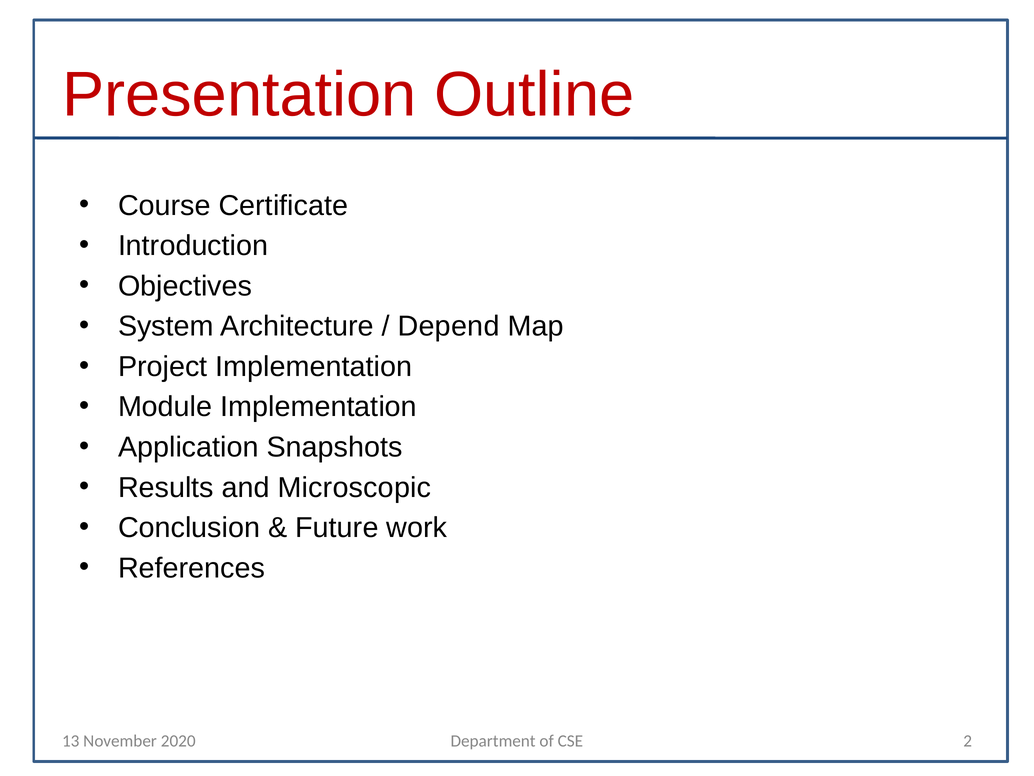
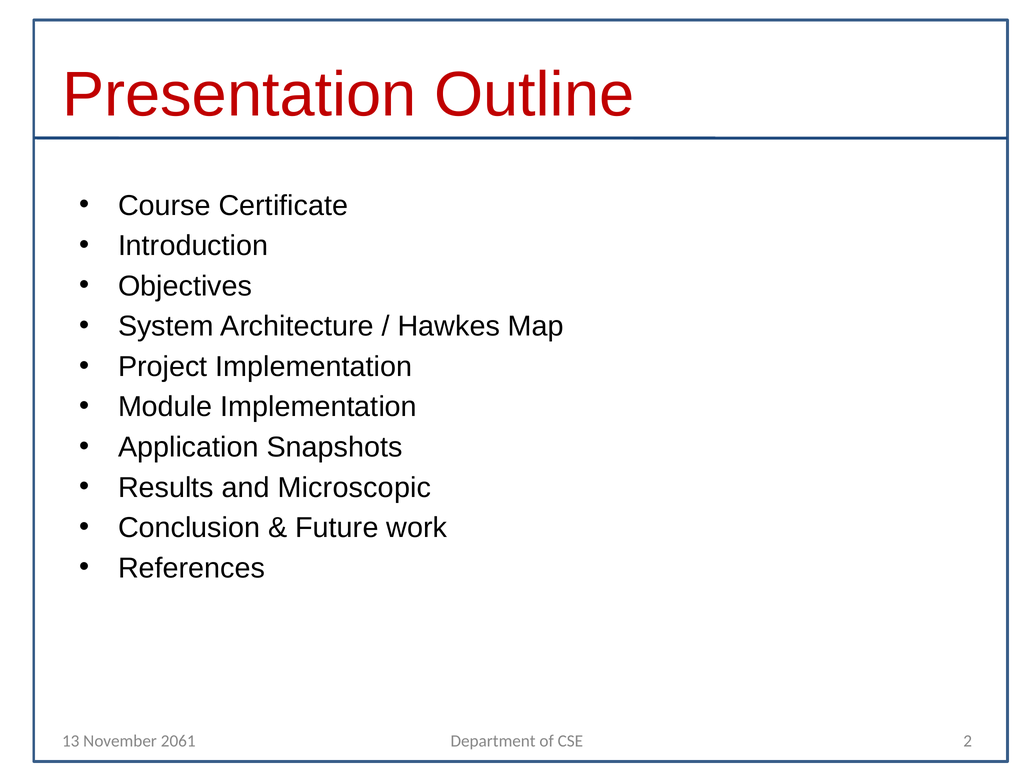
Depend: Depend -> Hawkes (449, 326)
2020: 2020 -> 2061 (178, 741)
